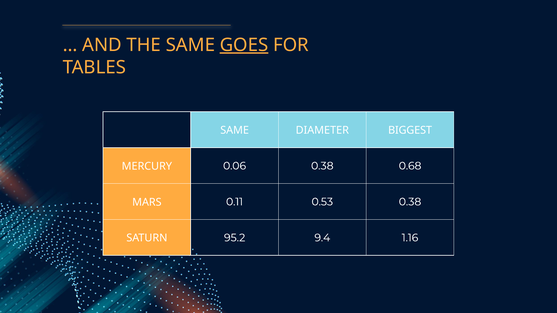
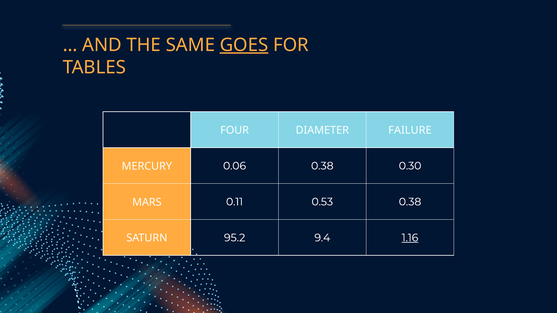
SAME: SAME -> FOUR (235, 130)
BIGGEST: BIGGEST -> FAILURE (410, 130)
0.68: 0.68 -> 0.30 (410, 166)
1.16 underline: none -> present (410, 238)
